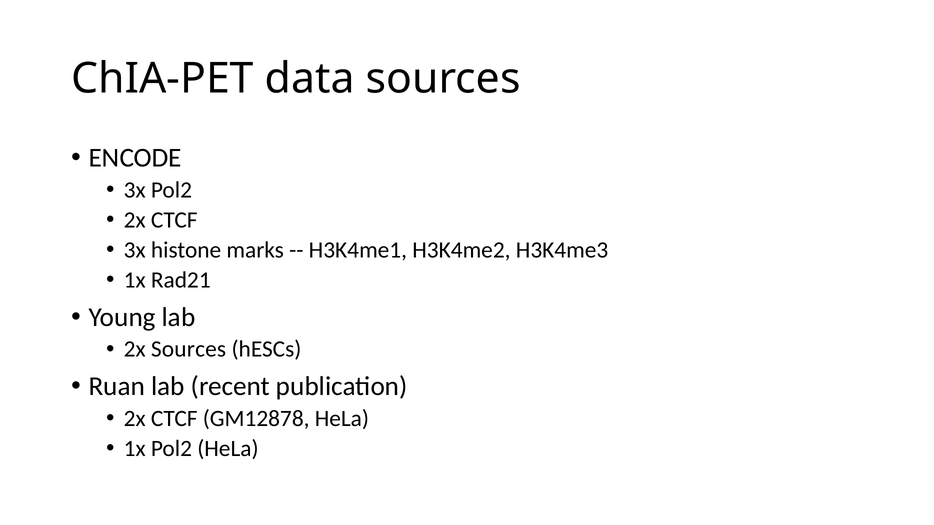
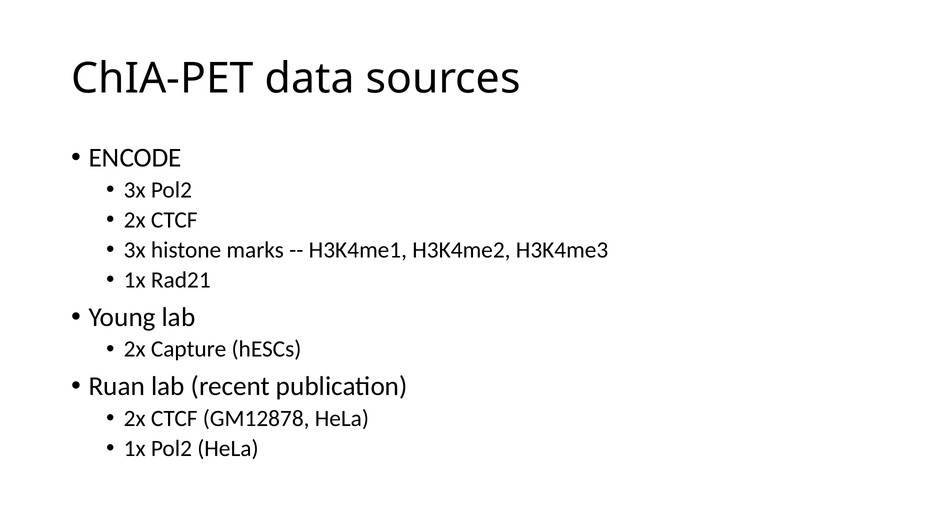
2x Sources: Sources -> Capture (189, 350)
